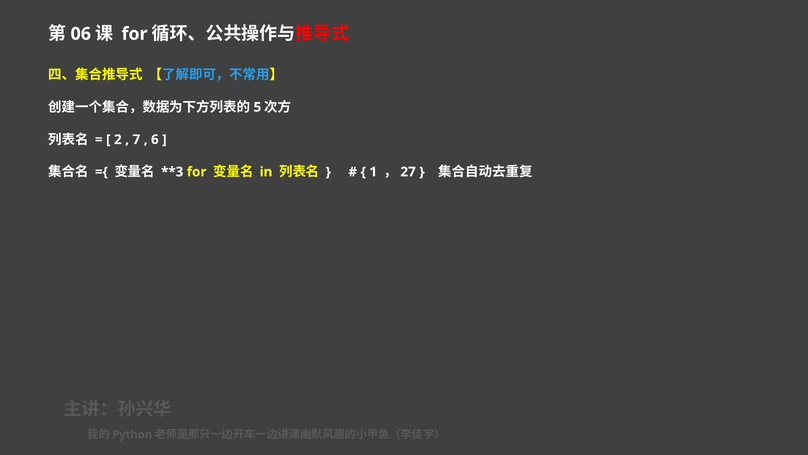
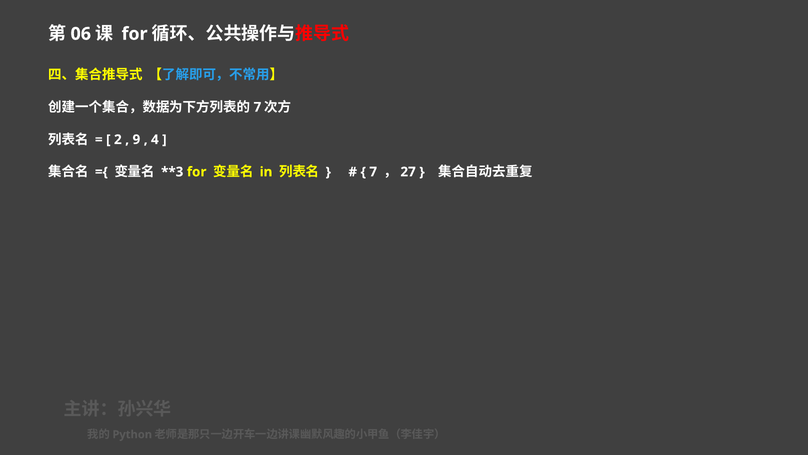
5: 5 -> 7 (257, 107)
7: 7 -> 9 (136, 139)
6: 6 -> 4 (155, 139)
1: 1 -> 7 (373, 172)
